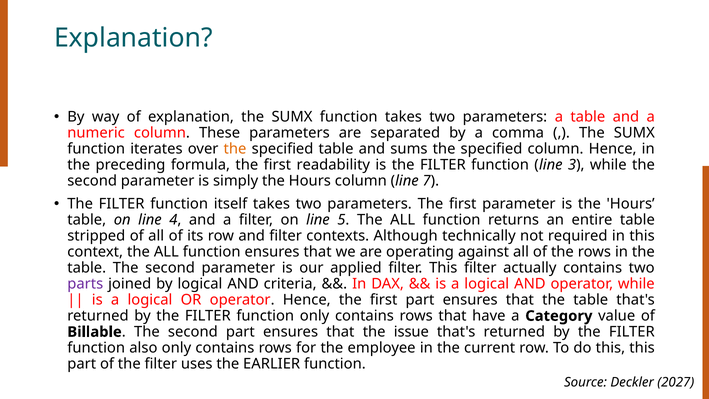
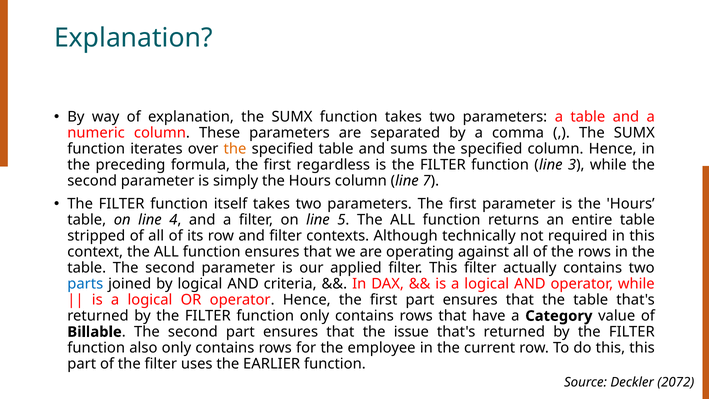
readability: readability -> regardless (333, 165)
parts colour: purple -> blue (85, 284)
2027: 2027 -> 2072 (676, 382)
